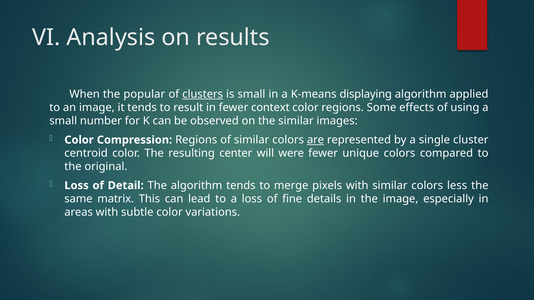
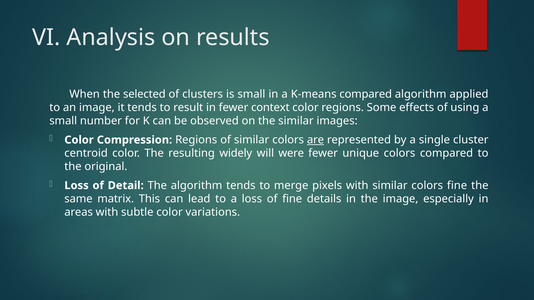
popular: popular -> selected (144, 94)
clusters underline: present -> none (203, 94)
K-means displaying: displaying -> compared (366, 94)
center: center -> widely (236, 153)
colors less: less -> fine (457, 186)
